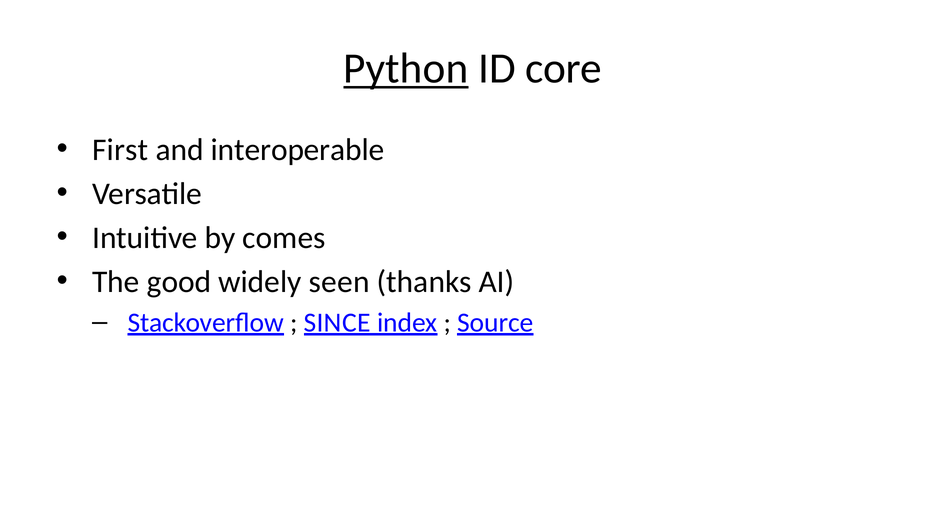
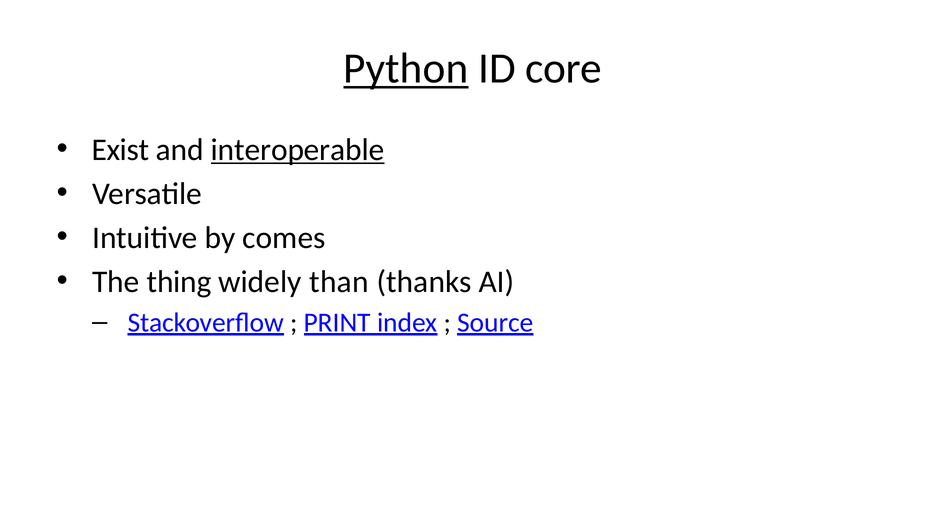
First: First -> Exist (120, 150)
interoperable underline: none -> present (298, 150)
good: good -> thing (179, 282)
seen: seen -> than (339, 282)
SINCE: SINCE -> PRINT (337, 323)
